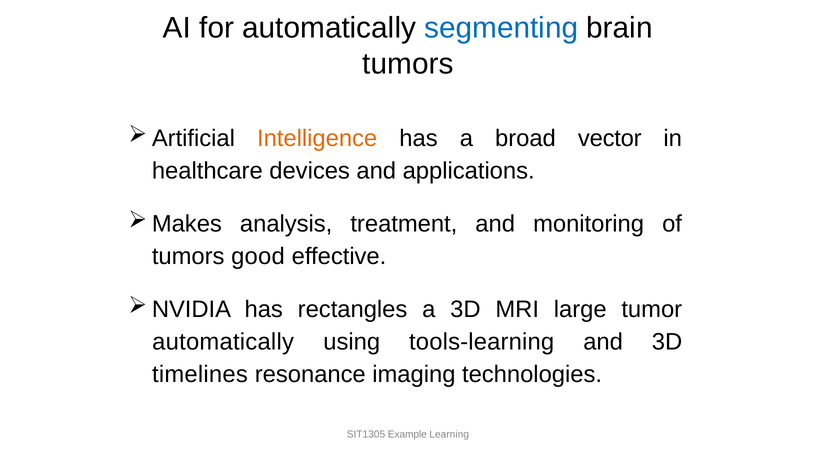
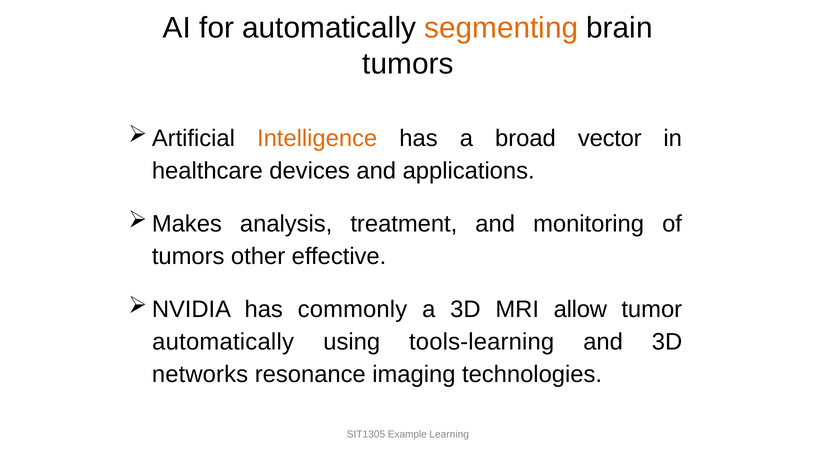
segmenting colour: blue -> orange (501, 28)
good: good -> other (258, 256)
rectangles: rectangles -> commonly (352, 309)
large: large -> allow (580, 309)
timelines: timelines -> networks (200, 374)
